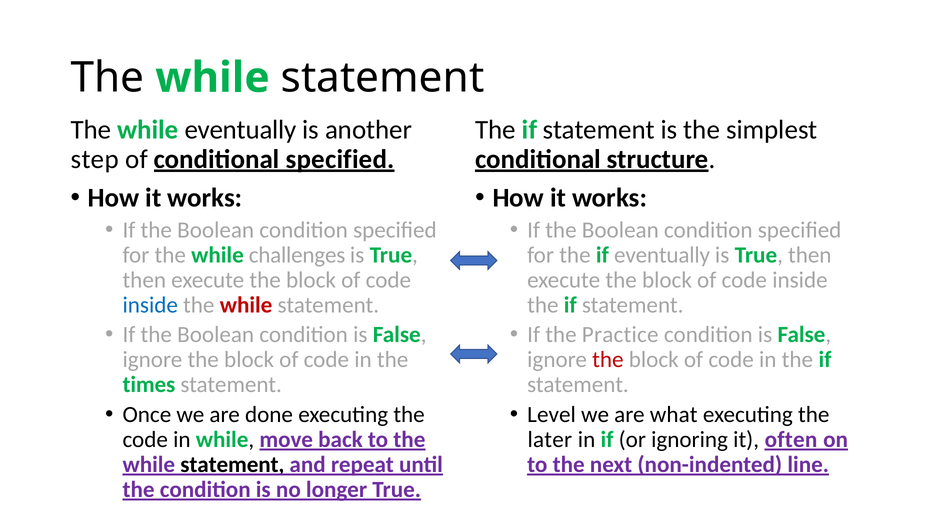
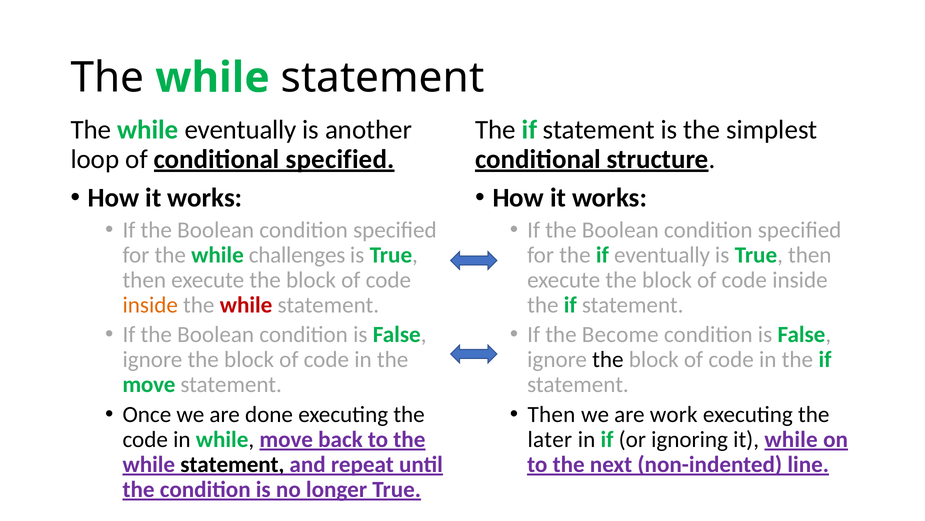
step: step -> loop (95, 159)
inside colour: blue -> orange (150, 304)
Practice: Practice -> Become (620, 334)
the colour: red -> black (608, 359)
times: times -> move (149, 384)
Level: Level -> Then (551, 414)
what: what -> work (674, 414)
it often: often -> while (791, 439)
